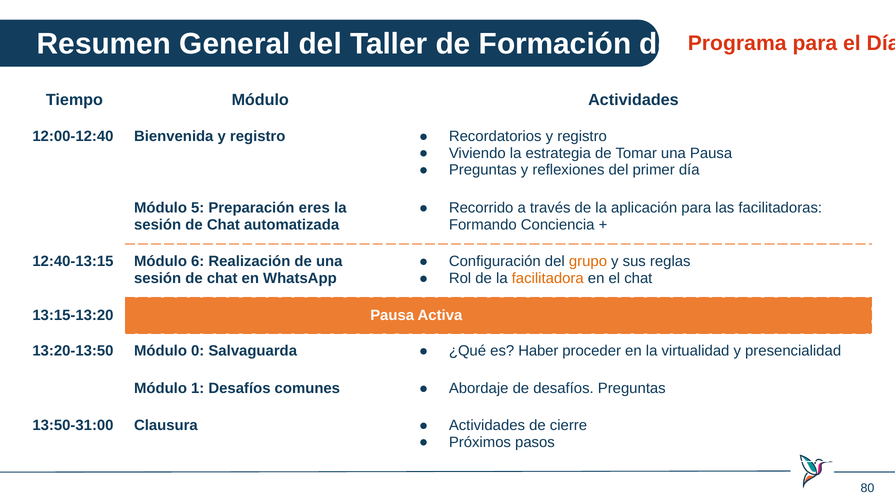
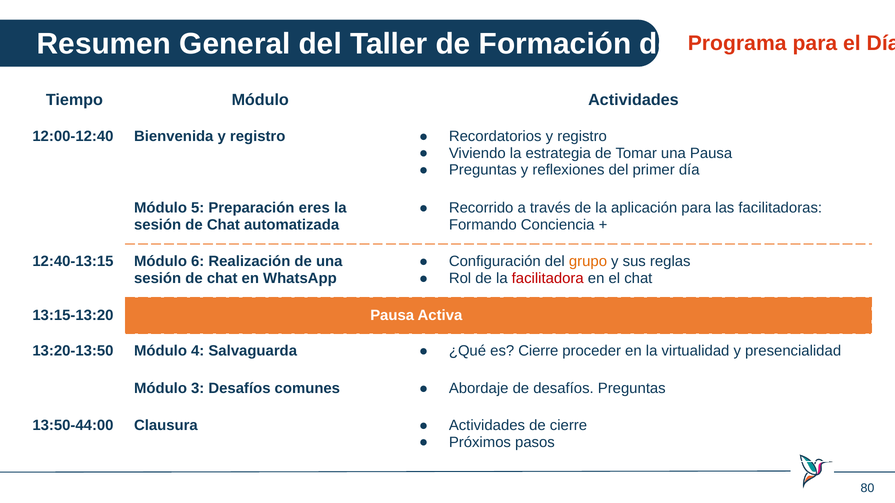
facilitadora colour: orange -> red (548, 279)
0: 0 -> 4 (198, 351)
es Haber: Haber -> Cierre (538, 351)
1: 1 -> 3 (198, 389)
13:50-31:00: 13:50-31:00 -> 13:50-44:00 (73, 426)
